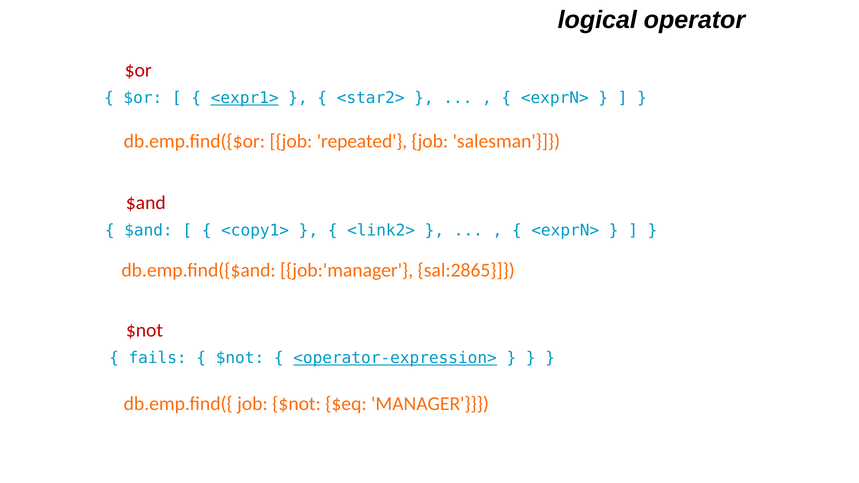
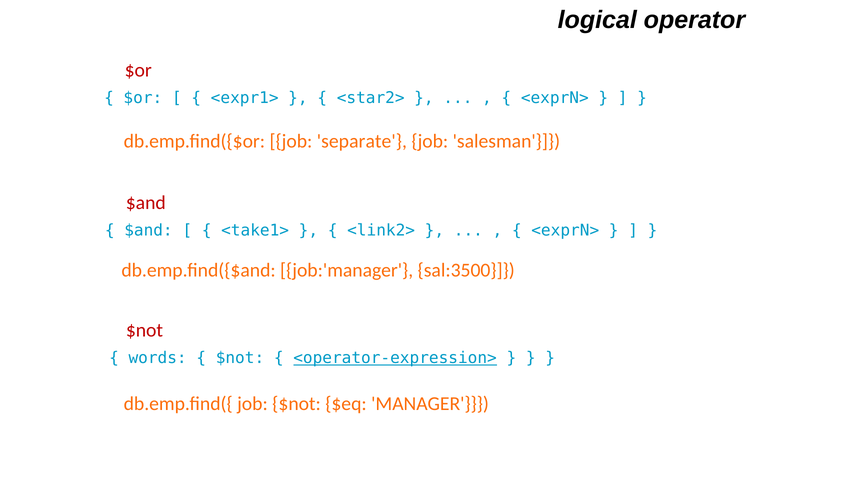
<expr1> underline: present -> none (245, 98)
repeated: repeated -> separate (362, 141)
<copy1>: <copy1> -> <take1> (255, 231)
sal:2865: sal:2865 -> sal:3500 (466, 271)
fails: fails -> words (158, 358)
